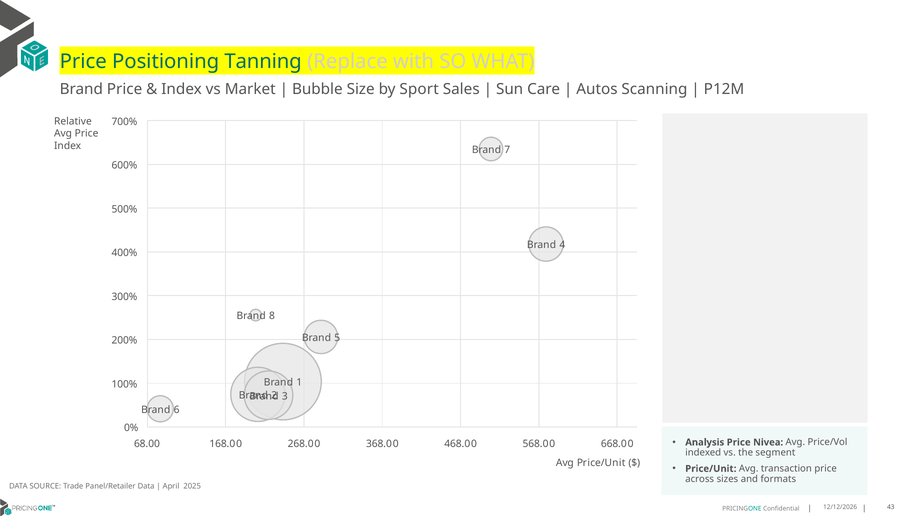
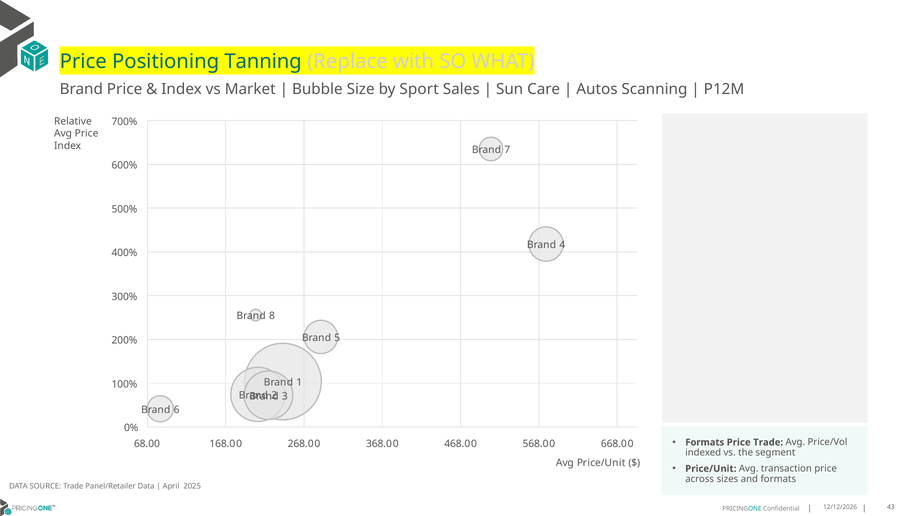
Analysis: Analysis -> Formats (705, 442)
Price Nivea: Nivea -> Trade (768, 442)
